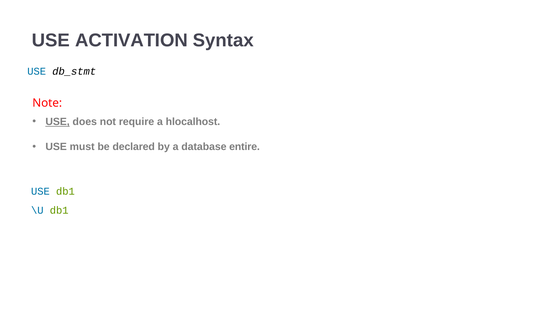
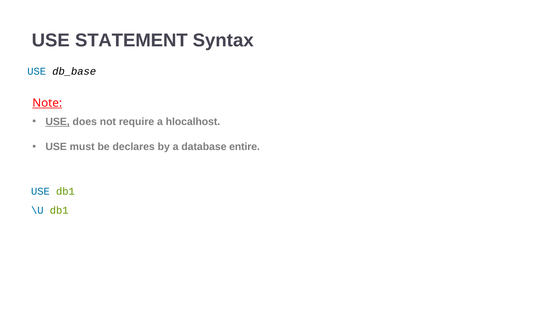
ACTIVATION: ACTIVATION -> STATEMENT (131, 40)
db_stmt: db_stmt -> db_base (74, 71)
Note underline: none -> present (47, 103)
declared: declared -> declares (134, 147)
